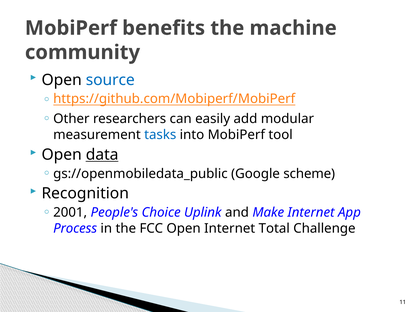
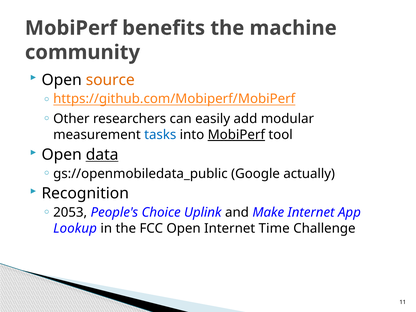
source colour: blue -> orange (110, 80)
MobiPerf underline: none -> present (236, 135)
scheme: scheme -> actually (309, 174)
2001: 2001 -> 2053 (70, 213)
Process: Process -> Lookup (75, 228)
Total: Total -> Time (274, 228)
